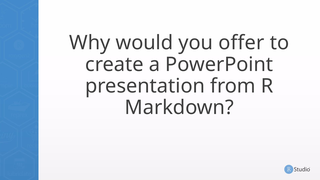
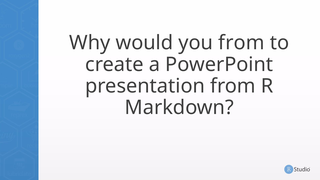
you offer: offer -> from (241, 43)
